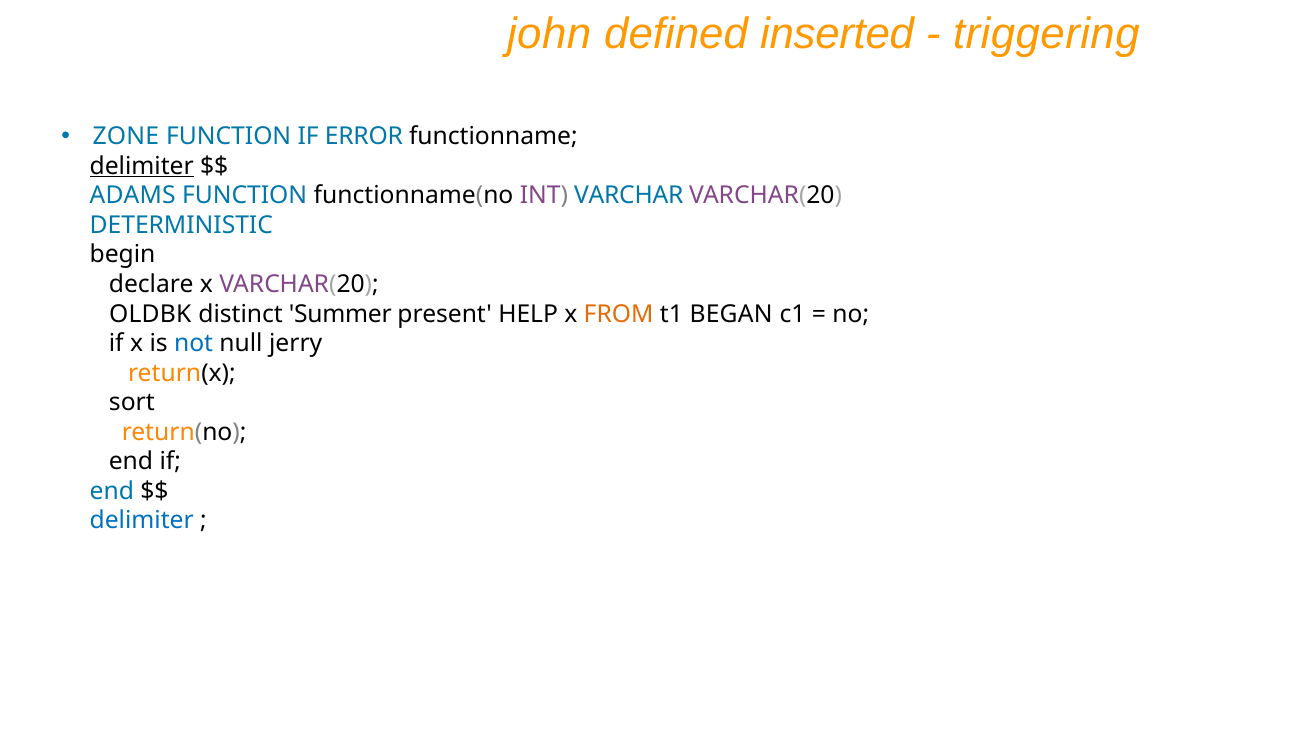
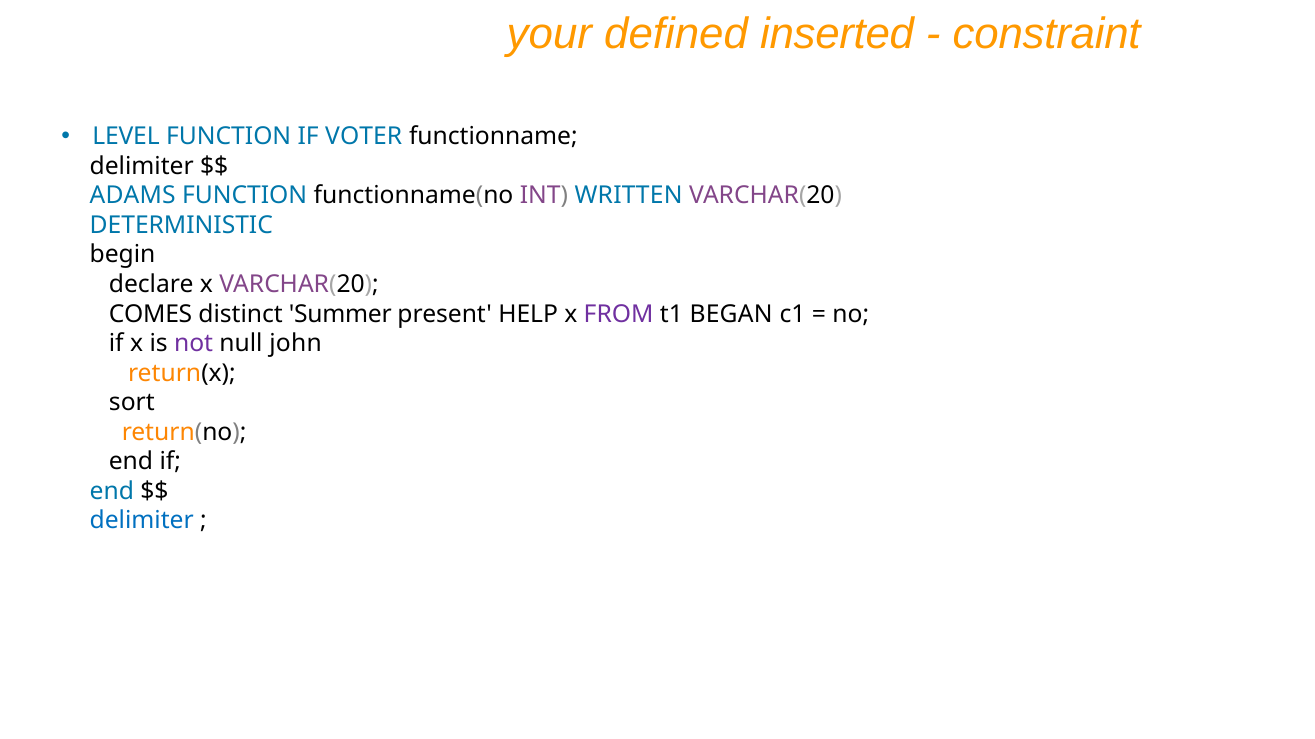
john: john -> your (549, 34)
triggering: triggering -> constraint (1047, 34)
ZONE: ZONE -> LEVEL (126, 137)
ERROR: ERROR -> VOTER (364, 137)
delimiter underline: present -> none (142, 166)
VARCHAR: VARCHAR -> WRITTEN (629, 196)
OLDBK: OLDBK -> COMES (151, 314)
FROM colour: orange -> purple (619, 314)
not colour: blue -> purple (194, 344)
jerry: jerry -> john (296, 344)
